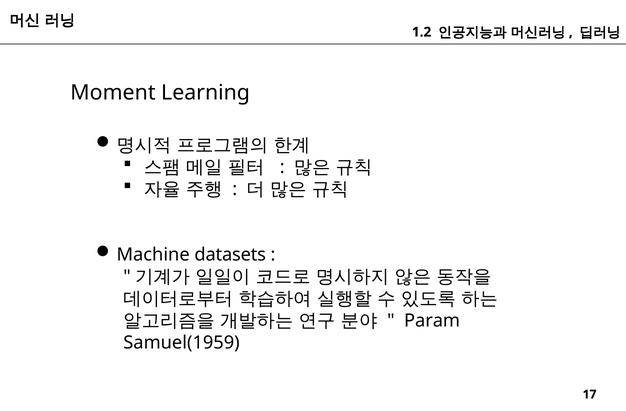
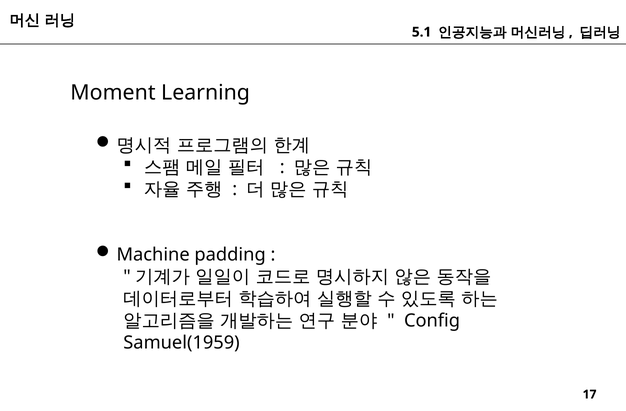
1.2: 1.2 -> 5.1 (422, 32)
datasets: datasets -> padding (230, 255)
Param: Param -> Config (432, 321)
